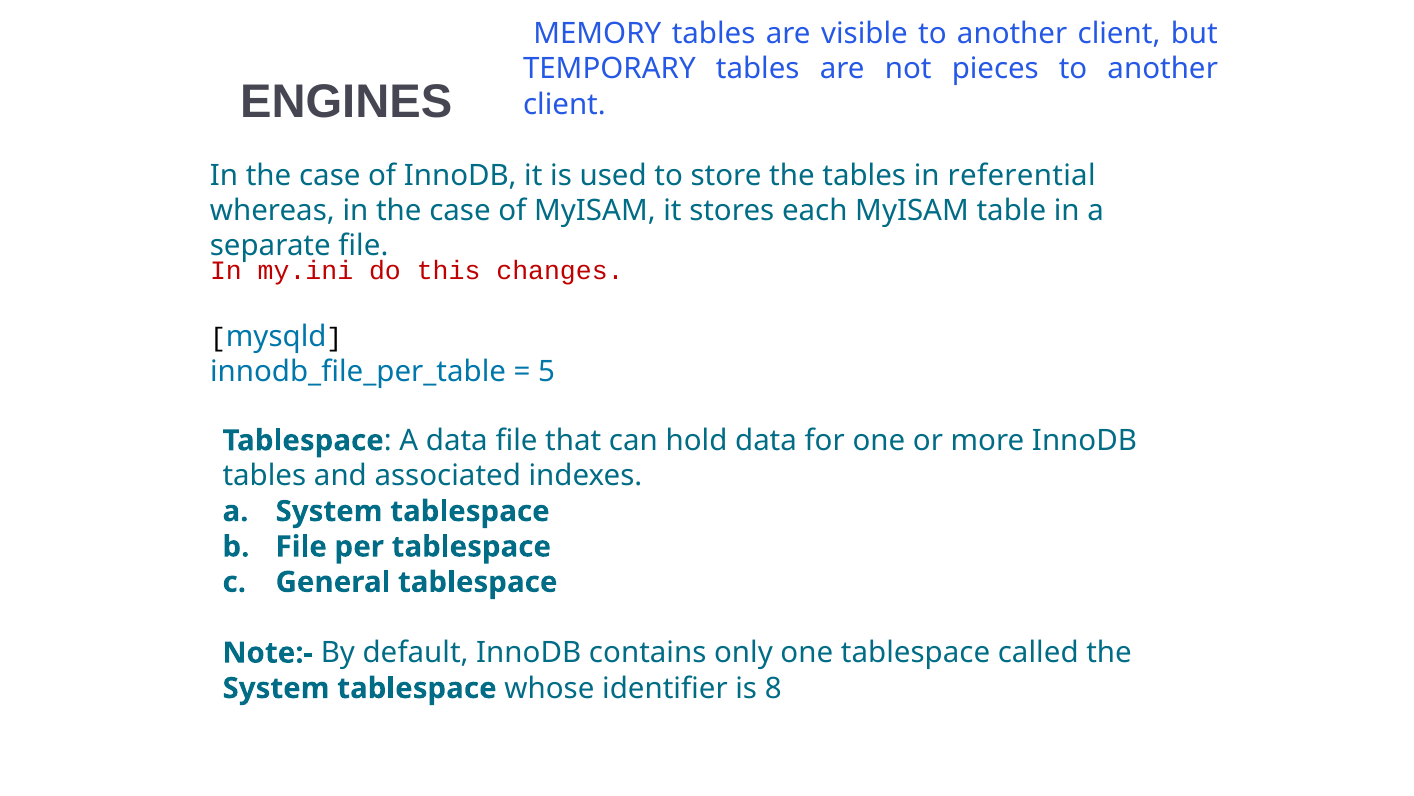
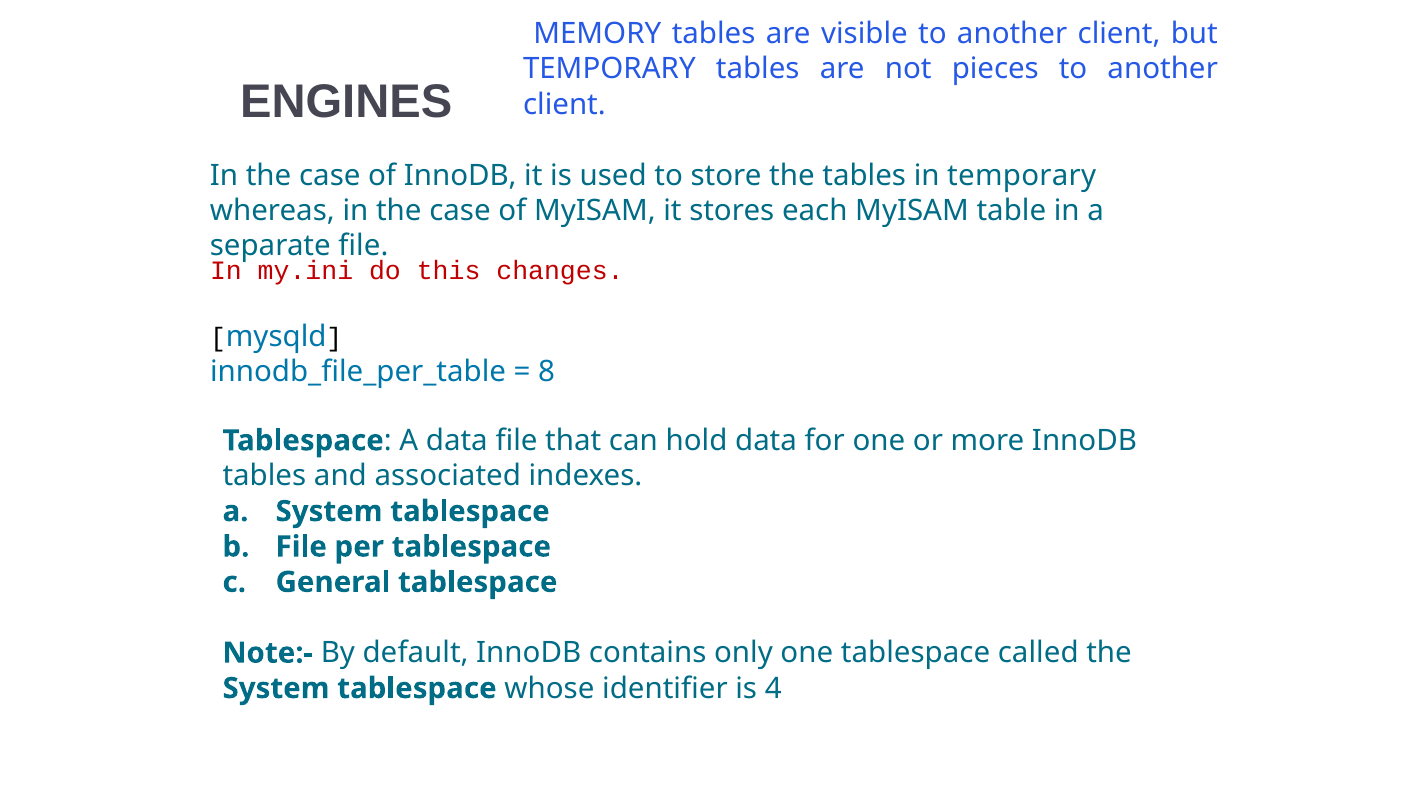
in referential: referential -> temporary (1022, 175)
5: 5 -> 8 (547, 371)
8: 8 -> 4 (773, 688)
